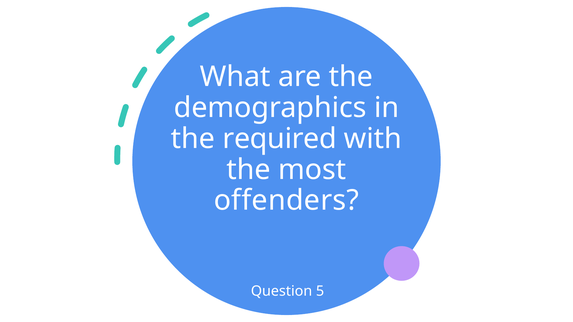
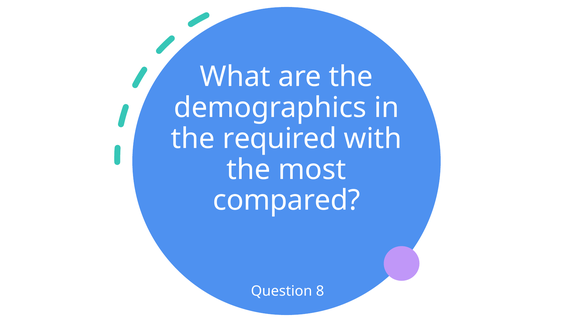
offenders: offenders -> compared (287, 201)
5: 5 -> 8 (320, 292)
